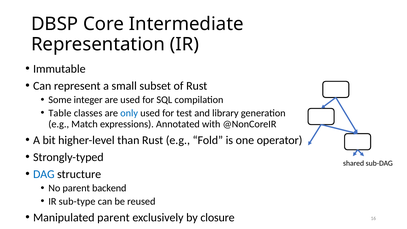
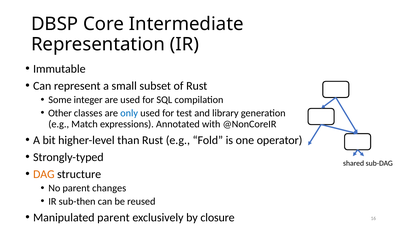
Table: Table -> Other (60, 113)
DAG colour: blue -> orange (44, 174)
backend: backend -> changes (109, 188)
sub-type: sub-type -> sub-then (77, 201)
